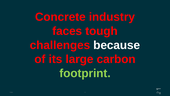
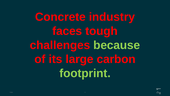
because colour: white -> light green (117, 45)
